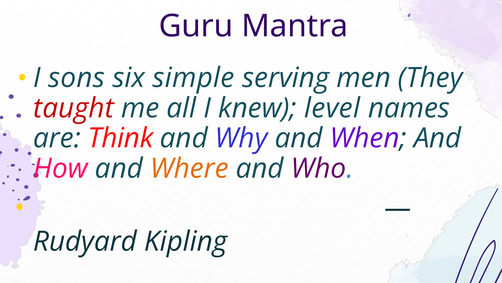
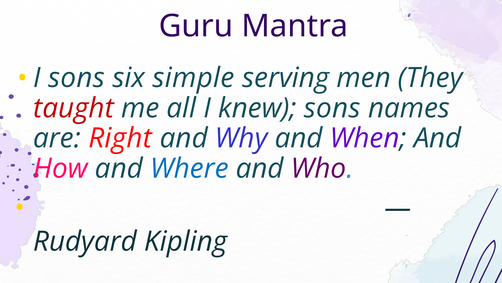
knew level: level -> sons (332, 108)
Think: Think -> Right (120, 138)
Where colour: orange -> blue (189, 168)
